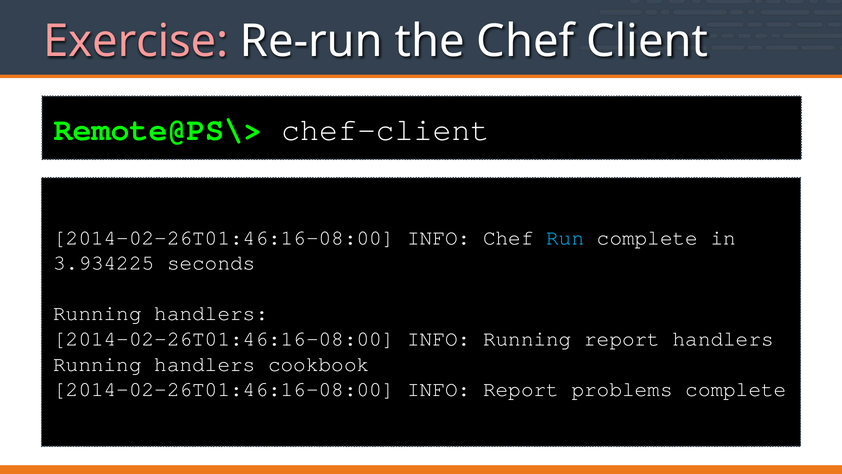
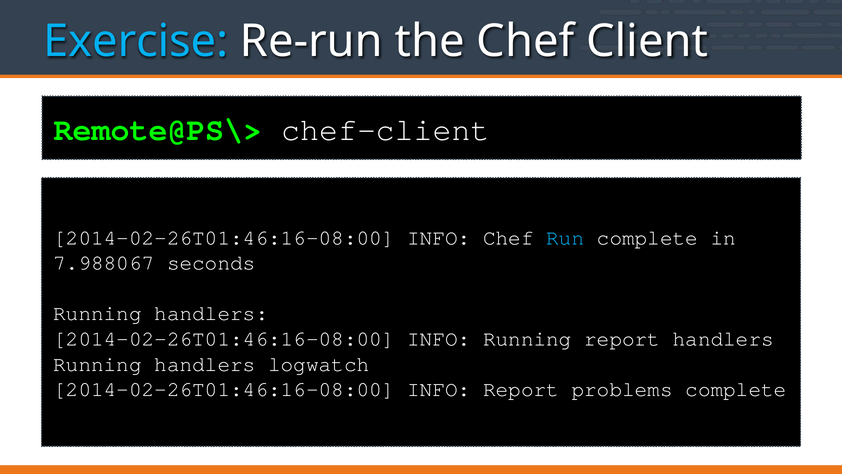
Exercise colour: pink -> light blue (136, 41)
3.934225: 3.934225 -> 7.988067 (104, 263)
cookbook: cookbook -> logwatch (319, 364)
